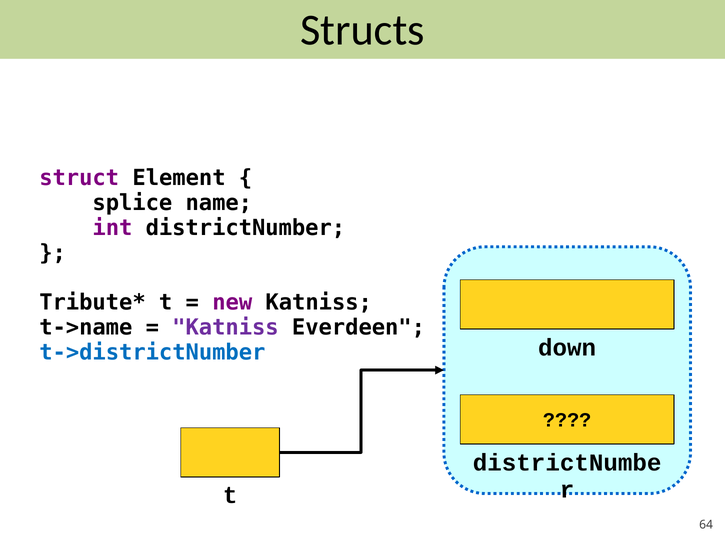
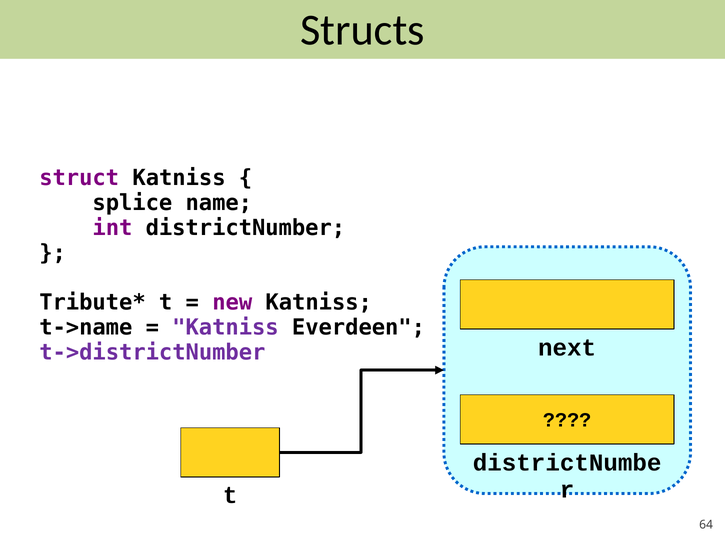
struct Element: Element -> Katniss (179, 178)
down: down -> next (567, 347)
t->districtNumber colour: blue -> purple (152, 352)
